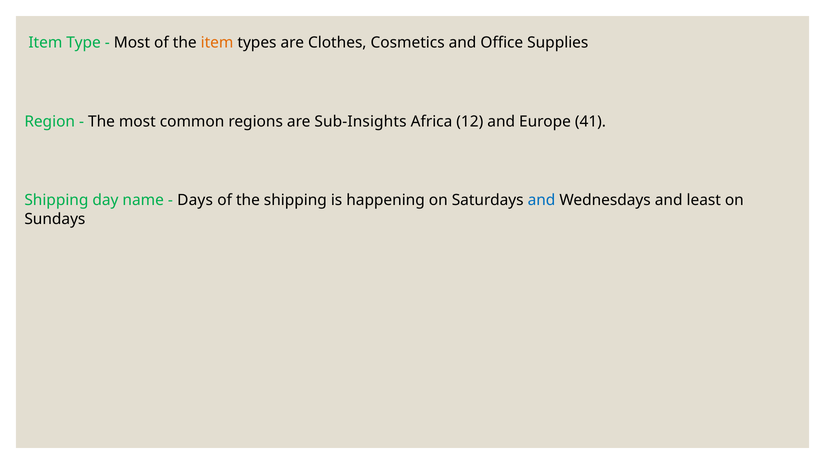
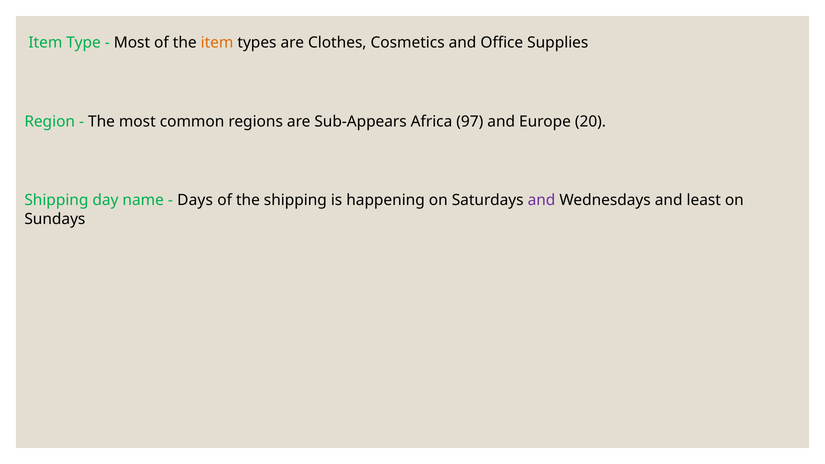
Sub-Insights: Sub-Insights -> Sub-Appears (361, 121)
12: 12 -> 97 (470, 121)
41: 41 -> 20 (590, 121)
and colour: blue -> purple (542, 200)
